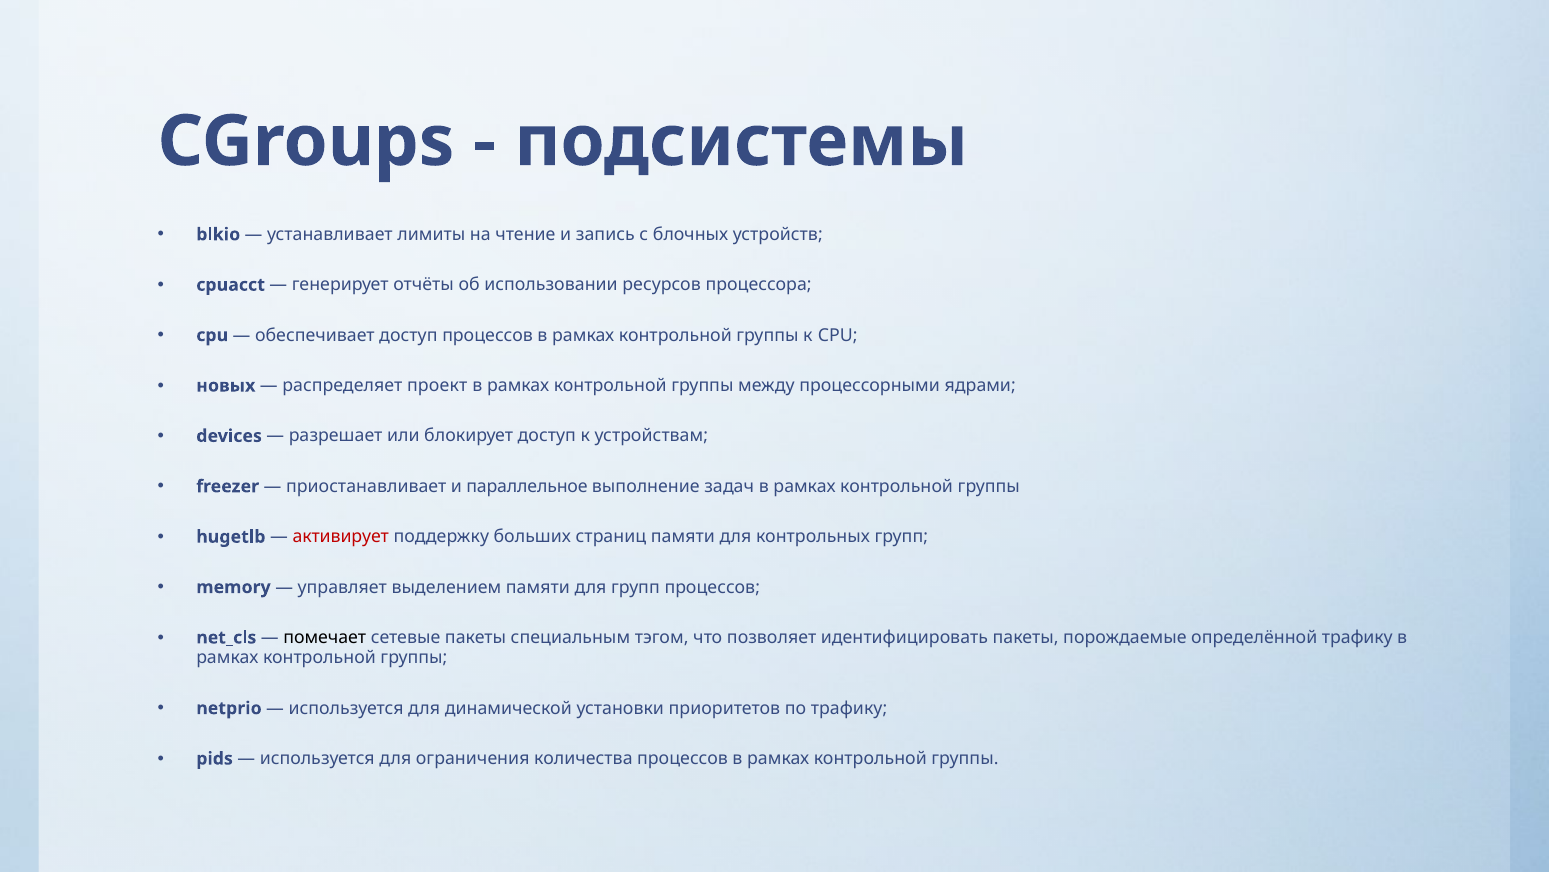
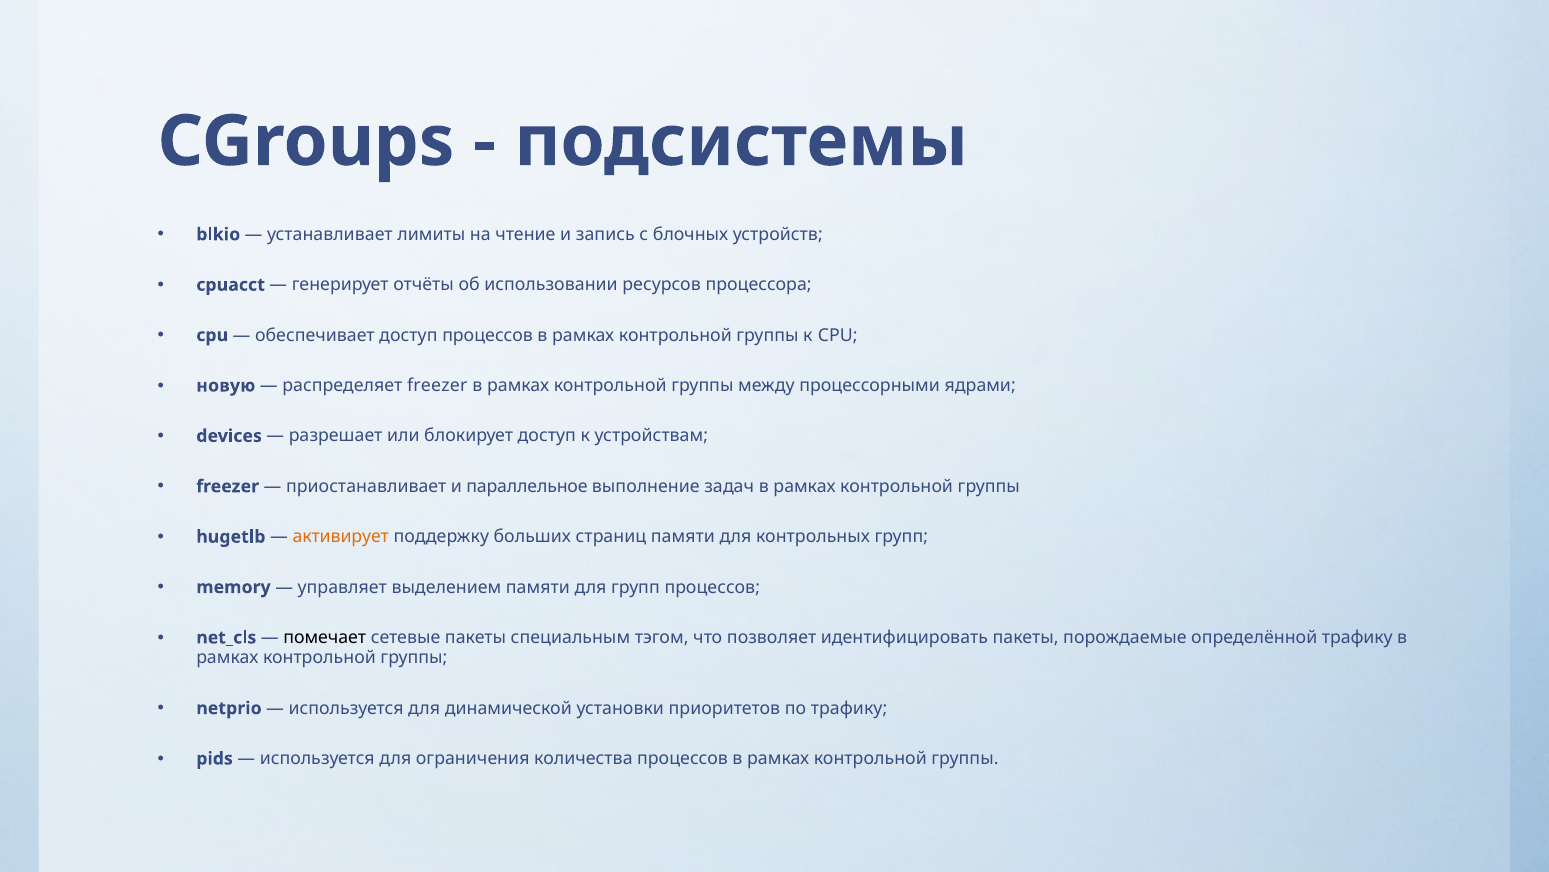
новых: новых -> новую (226, 385)
распределяет проект: проект -> freezer (437, 385)
активирует colour: red -> orange (341, 537)
